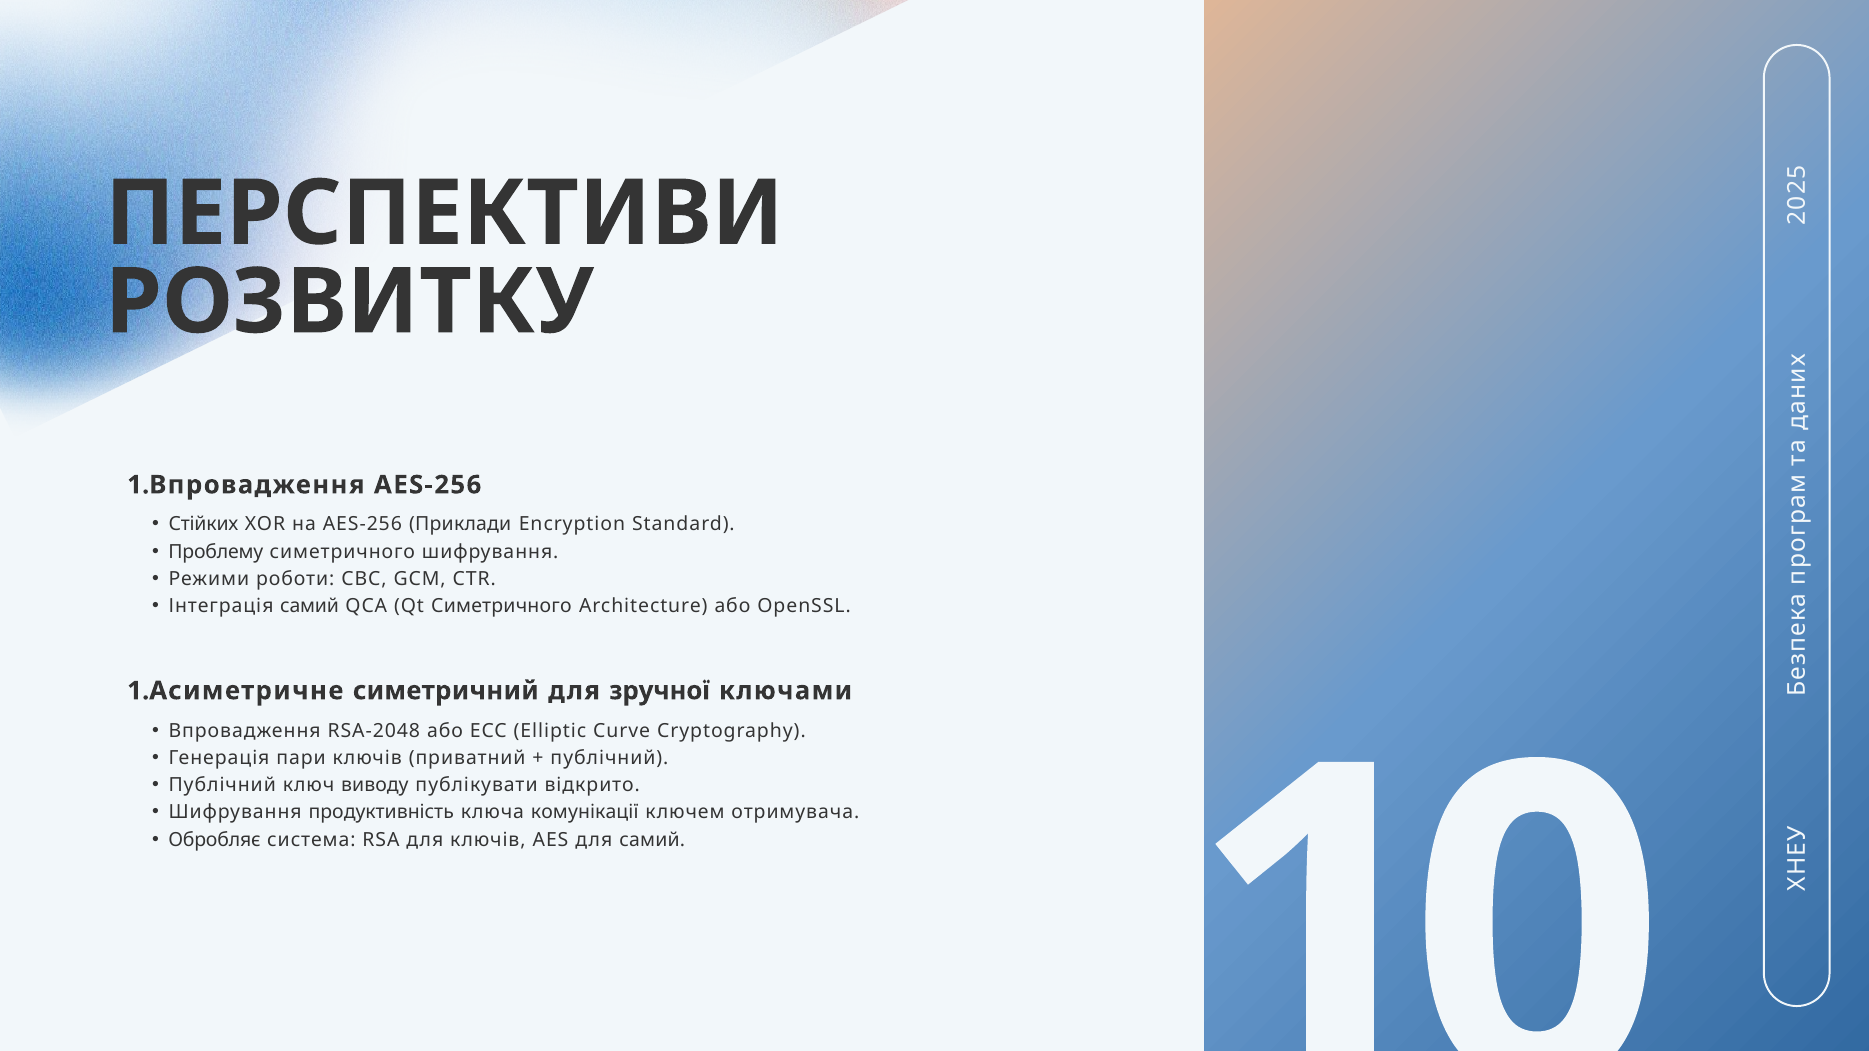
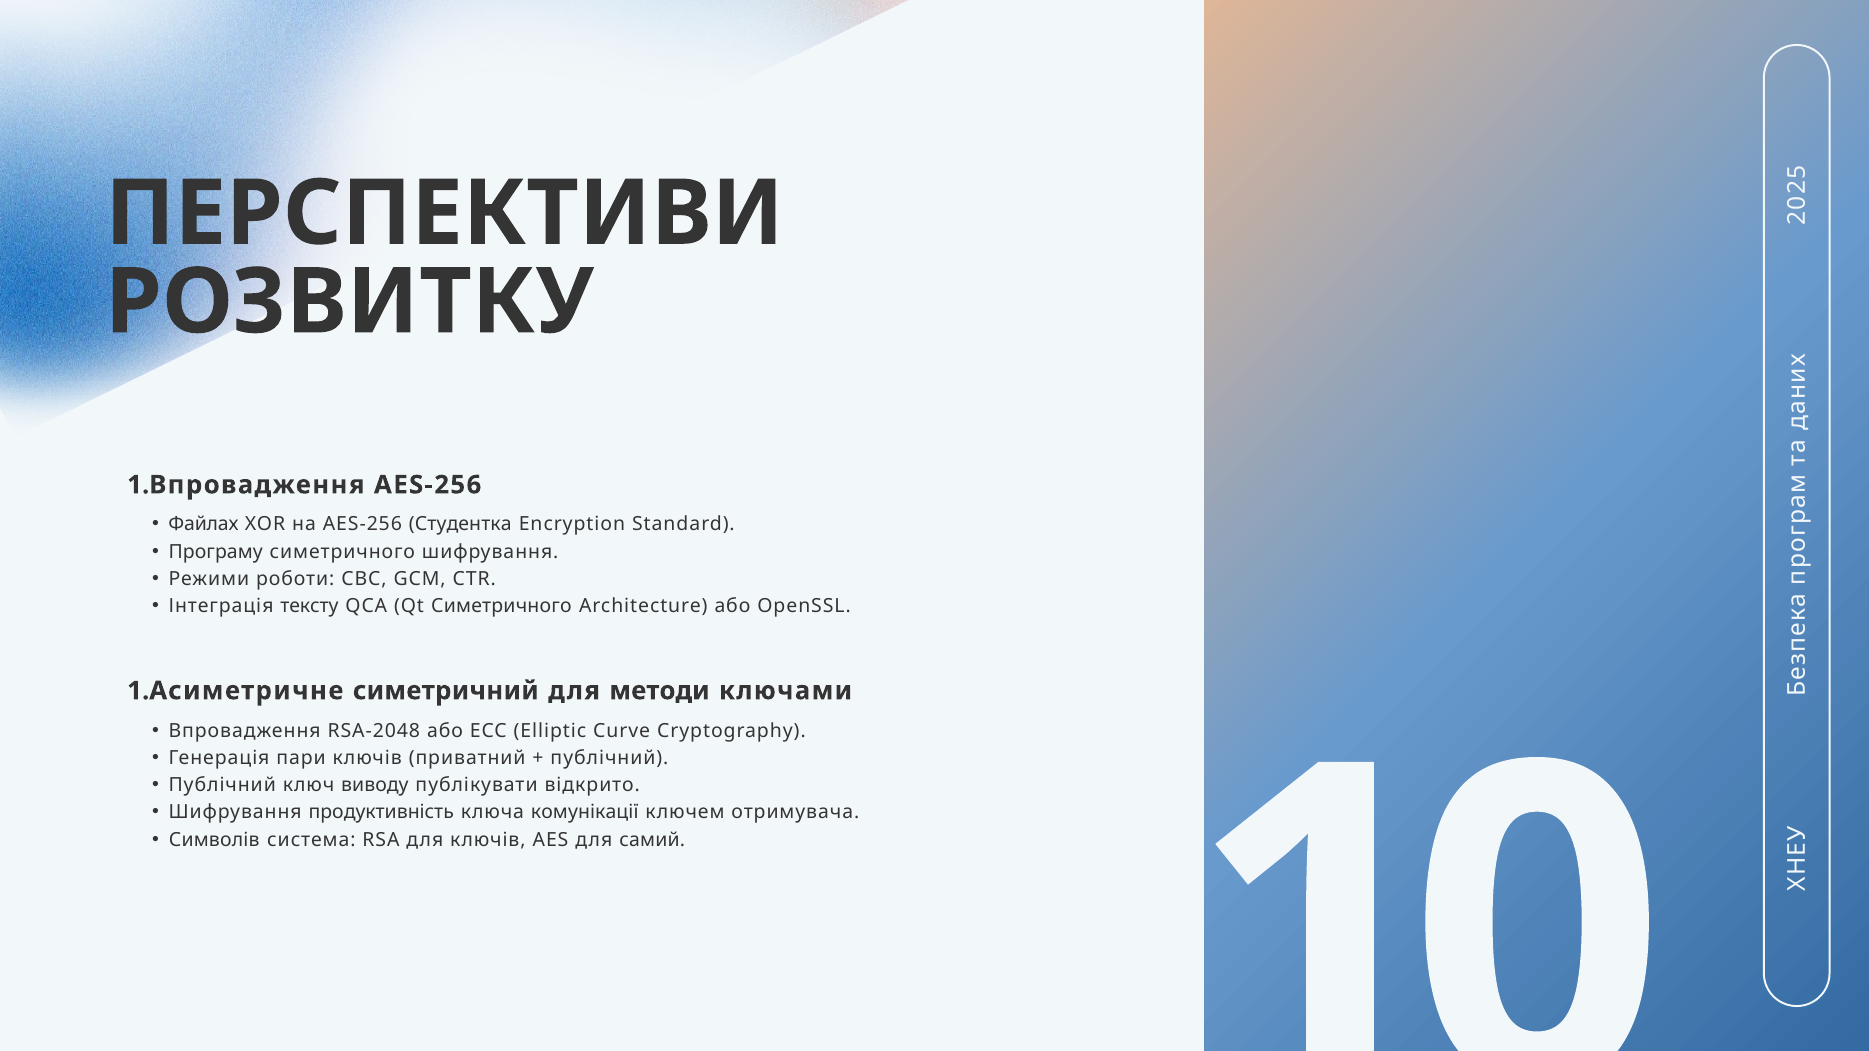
Стійких: Стійких -> Файлах (203, 525)
Приклади: Приклади -> Студентка (460, 525)
Проблему: Проблему -> Програму (216, 552)
Інтеграція самий: самий -> тексту (309, 606)
зручної: зручної -> методи (659, 691)
Обробляє: Обробляє -> Символів (214, 840)
